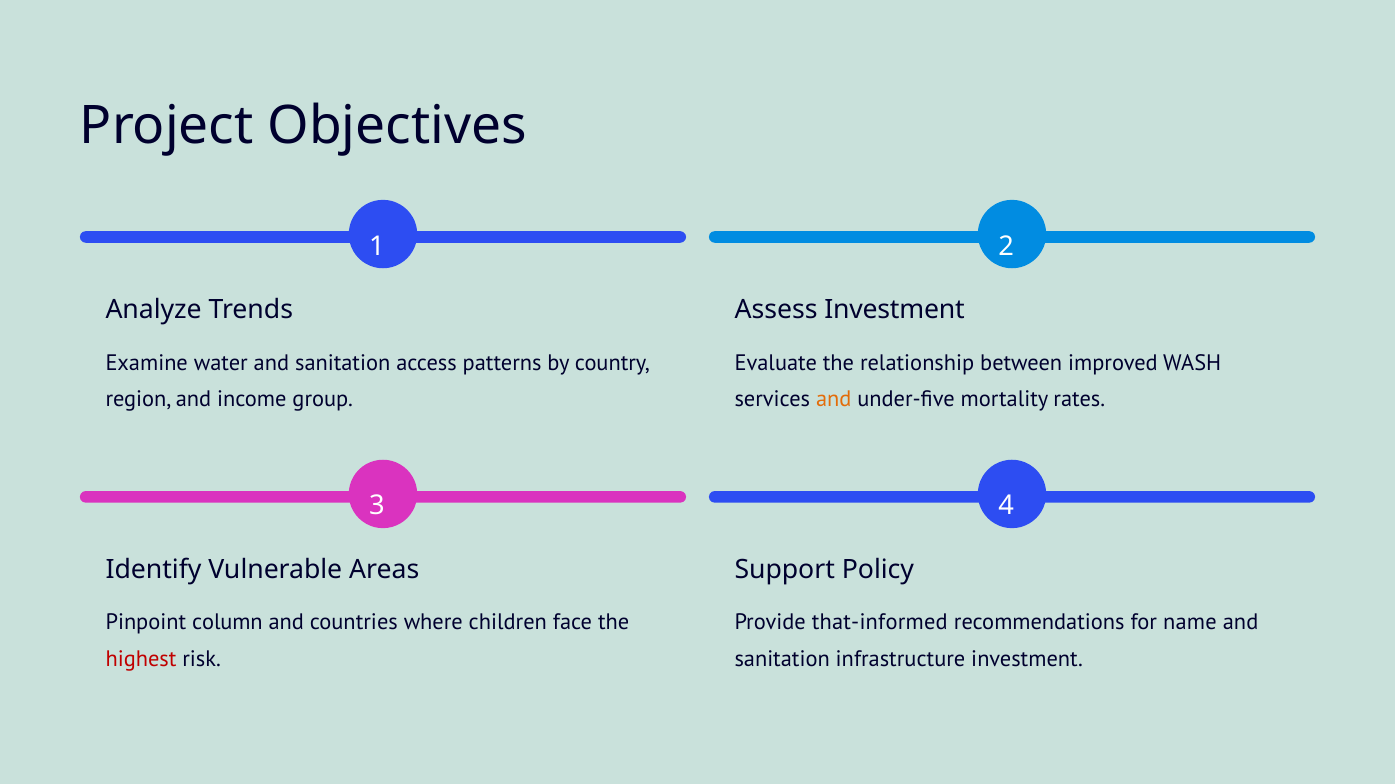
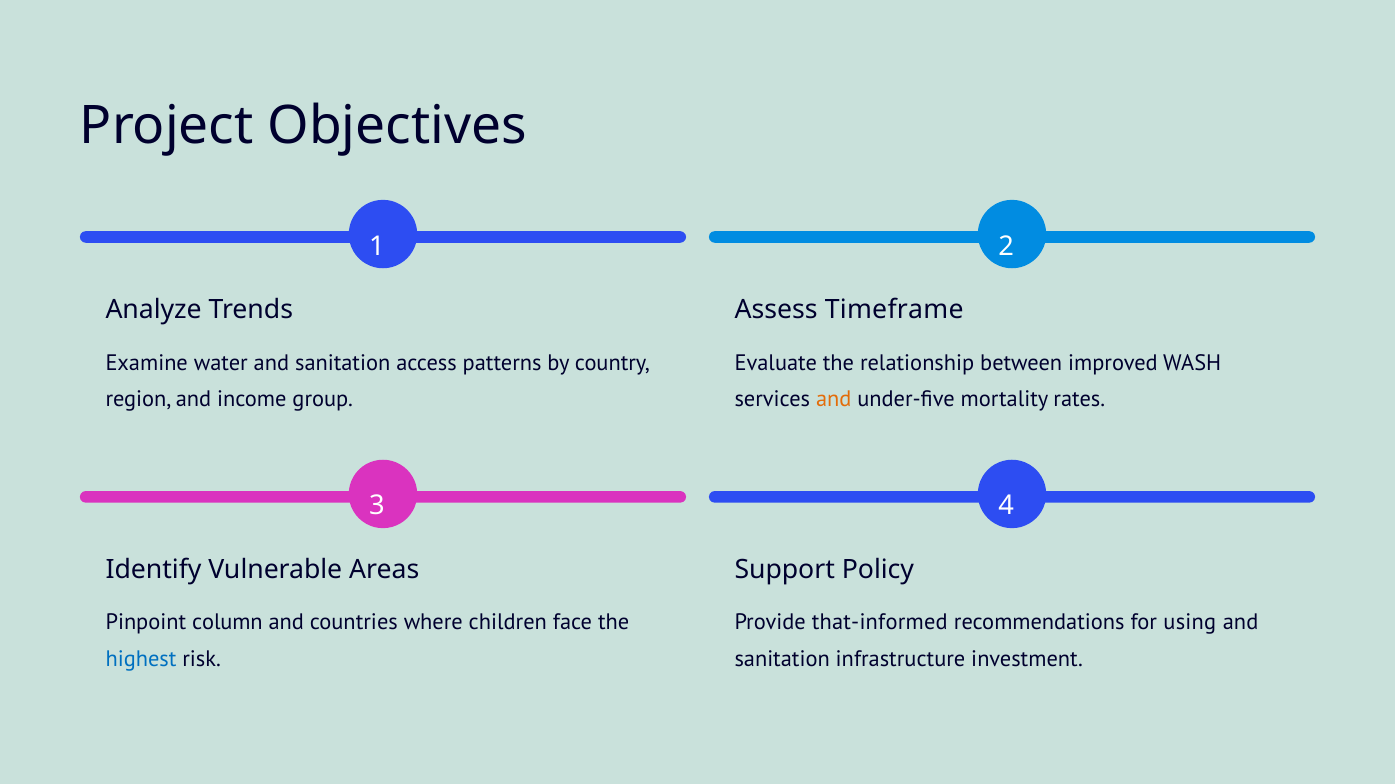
Assess Investment: Investment -> Timeframe (894, 310)
name: name -> using (1190, 623)
highest colour: red -> blue (141, 659)
